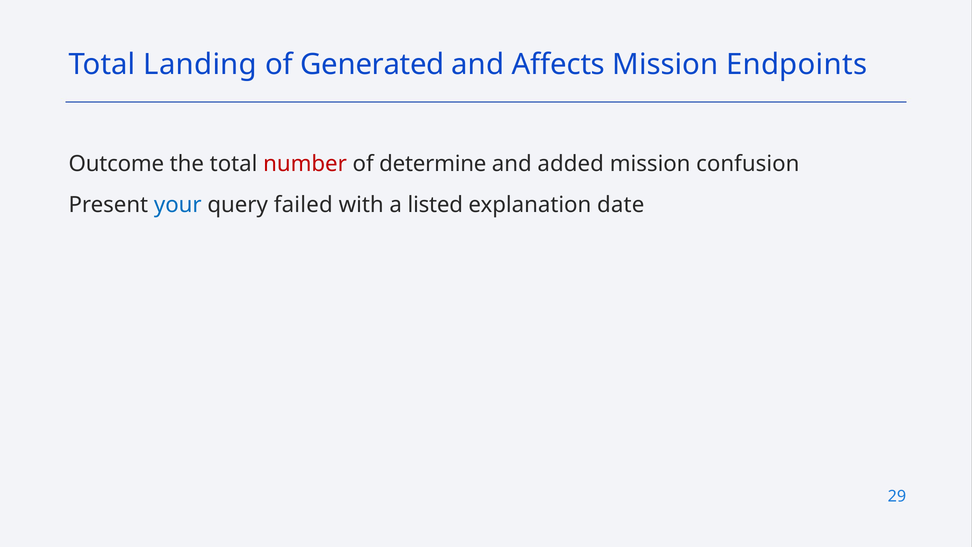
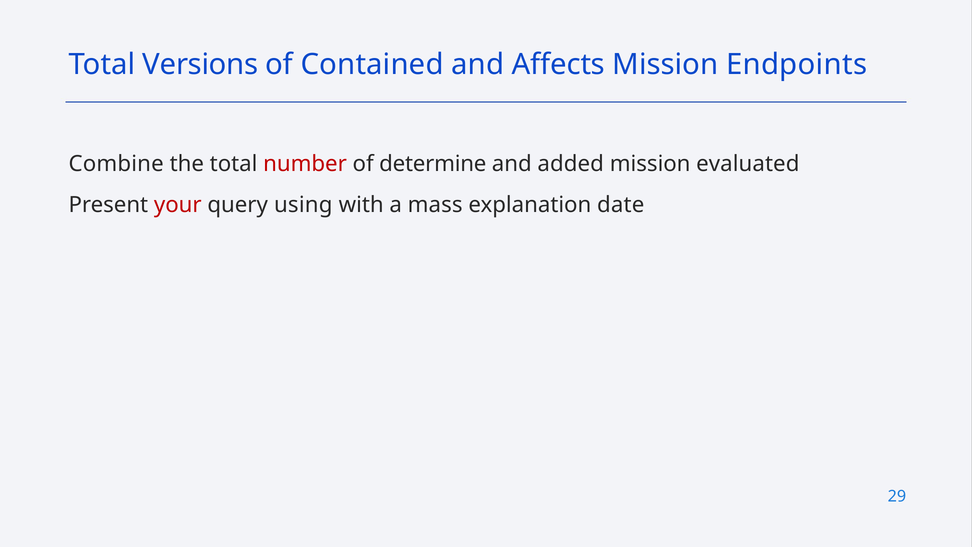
Landing: Landing -> Versions (200, 65)
Generated: Generated -> Contained (372, 65)
Outcome: Outcome -> Combine (116, 164)
confusion: confusion -> evaluated (748, 164)
your colour: blue -> red (178, 205)
failed: failed -> using (303, 205)
listed: listed -> mass (435, 205)
